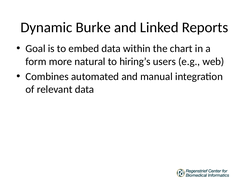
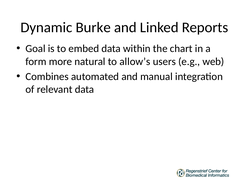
hiring’s: hiring’s -> allow’s (135, 61)
